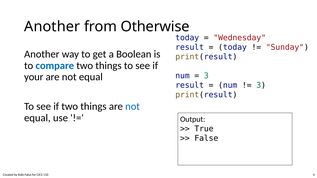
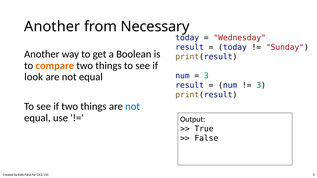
Otherwise: Otherwise -> Necessary (155, 27)
compare colour: blue -> orange (55, 66)
your: your -> look (34, 77)
